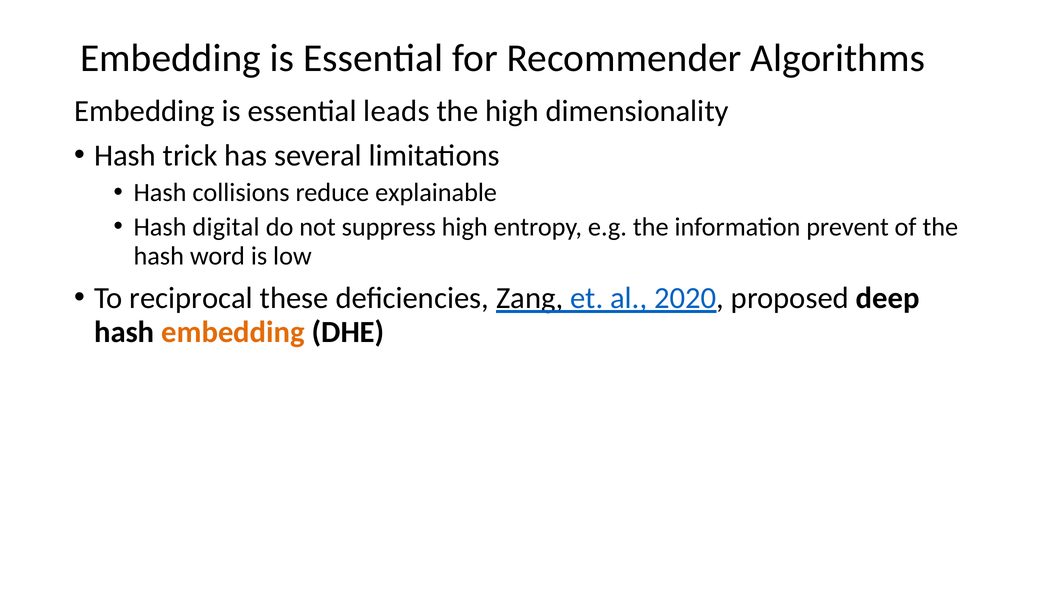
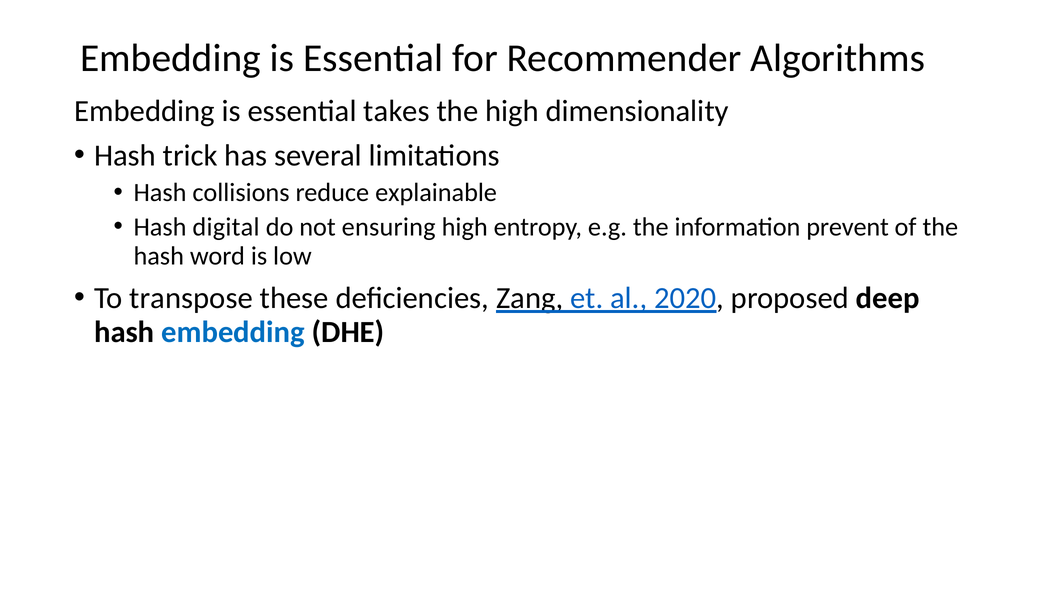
leads: leads -> takes (397, 111)
suppress: suppress -> ensuring (389, 227)
reciprocal: reciprocal -> transpose (191, 298)
embedding colour: orange -> blue (233, 332)
